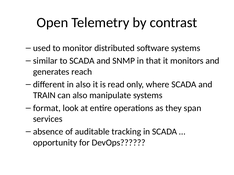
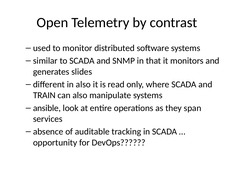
reach: reach -> slides (82, 72)
format: format -> ansible (47, 108)
